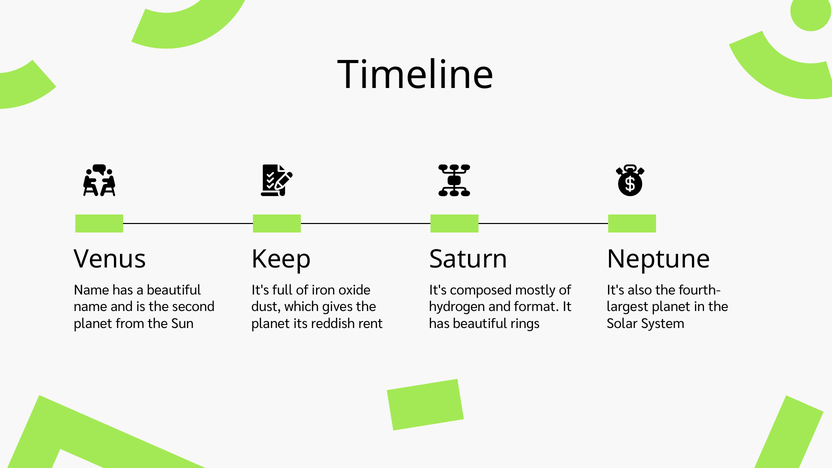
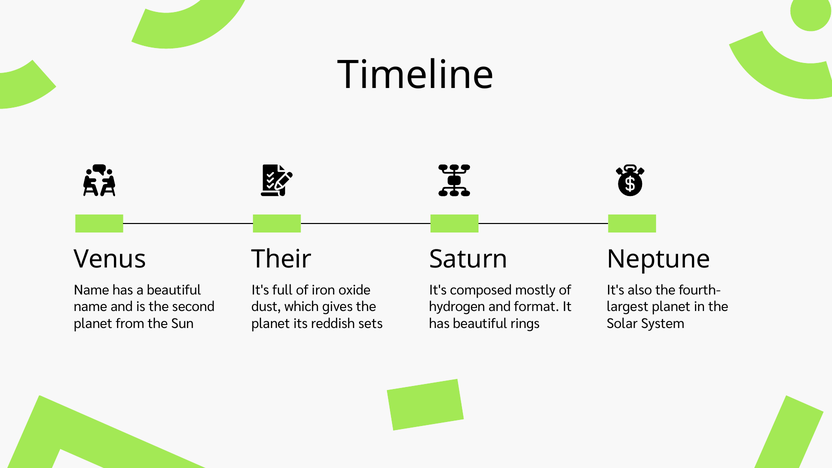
Keep: Keep -> Their (281, 259)
rent: rent -> sets (371, 324)
